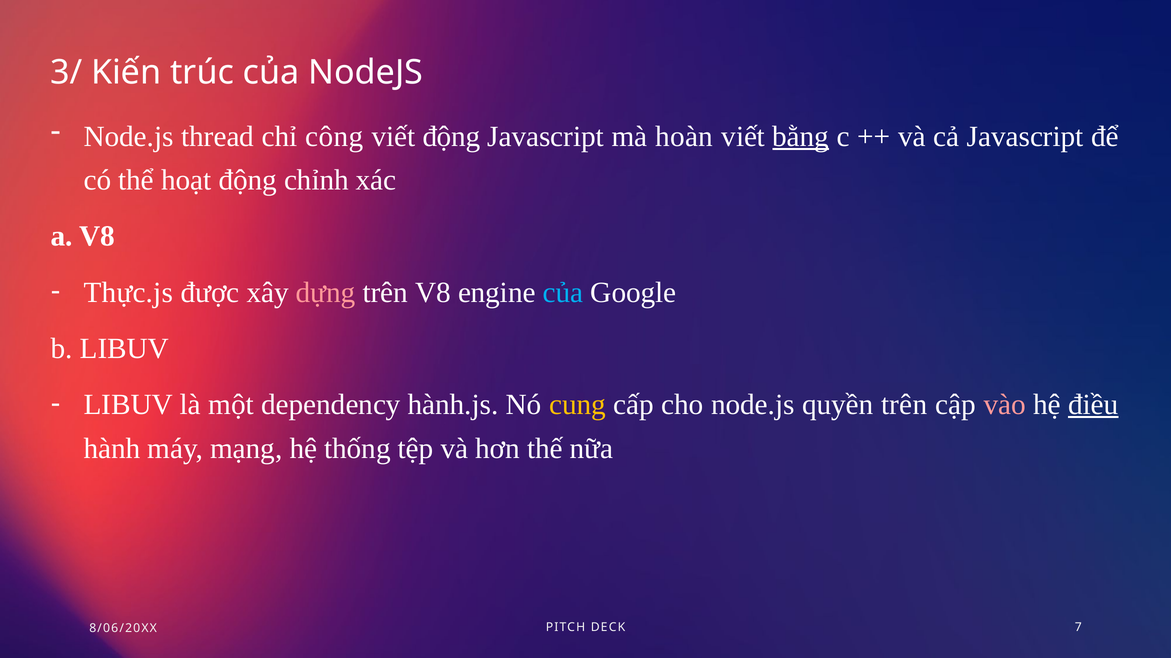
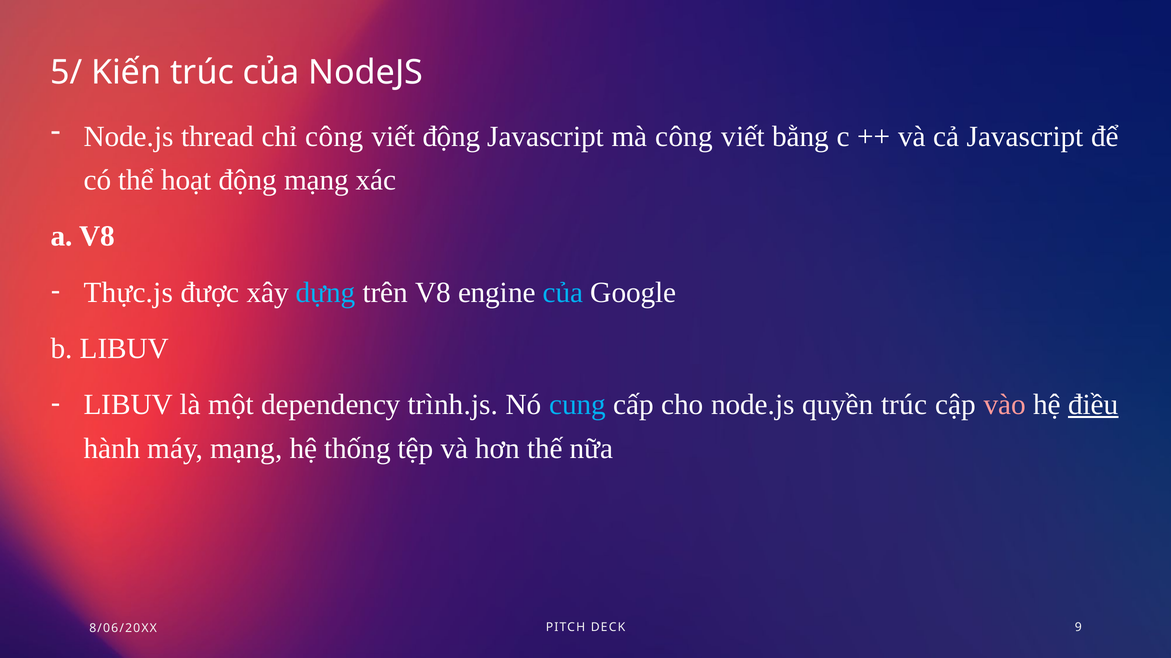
3/: 3/ -> 5/ (66, 73)
mà hoàn: hoàn -> công (684, 137)
bằng underline: present -> none (801, 137)
động chỉnh: chỉnh -> mạng (316, 180)
dựng colour: pink -> light blue (326, 293)
hành.js: hành.js -> trình.js (453, 405)
cung colour: yellow -> light blue (578, 405)
quyền trên: trên -> trúc (904, 405)
7: 7 -> 9 (1078, 628)
